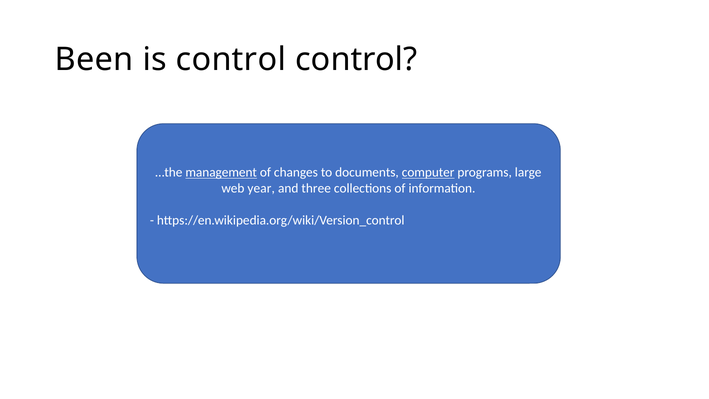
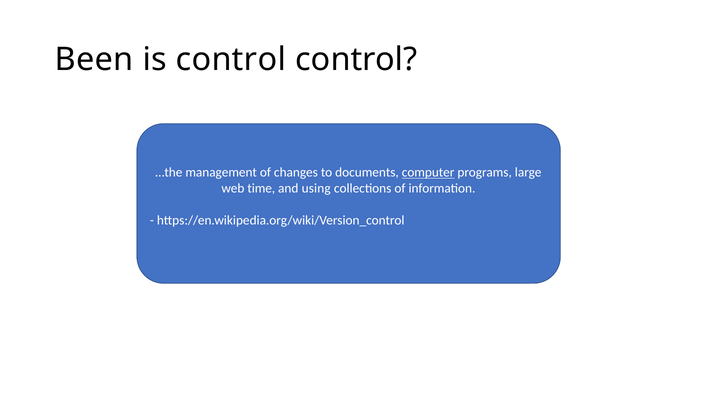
management underline: present -> none (221, 172)
year: year -> time (261, 188)
three: three -> using (316, 188)
